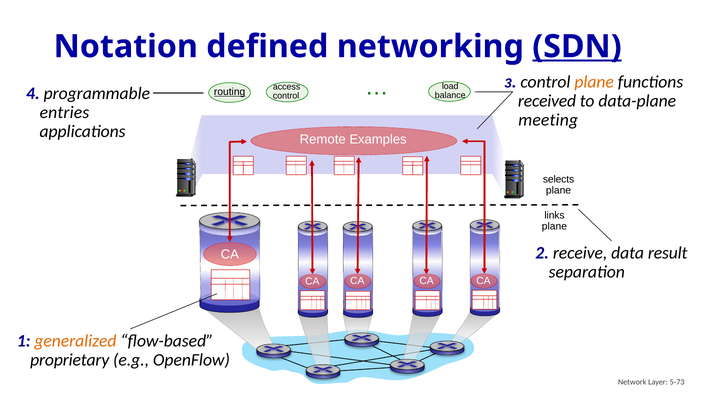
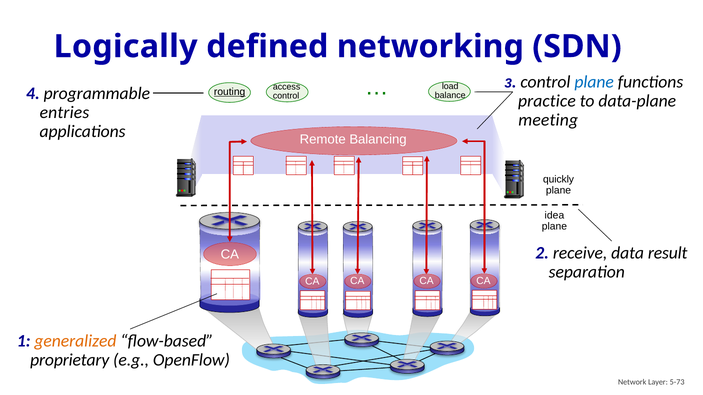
Notation: Notation -> Logically (126, 47)
SDN underline: present -> none (577, 47)
plane colour: orange -> blue (594, 82)
received: received -> practice (547, 101)
Examples: Examples -> Balancing (378, 140)
selects: selects -> quickly (559, 180)
links: links -> idea (554, 216)
